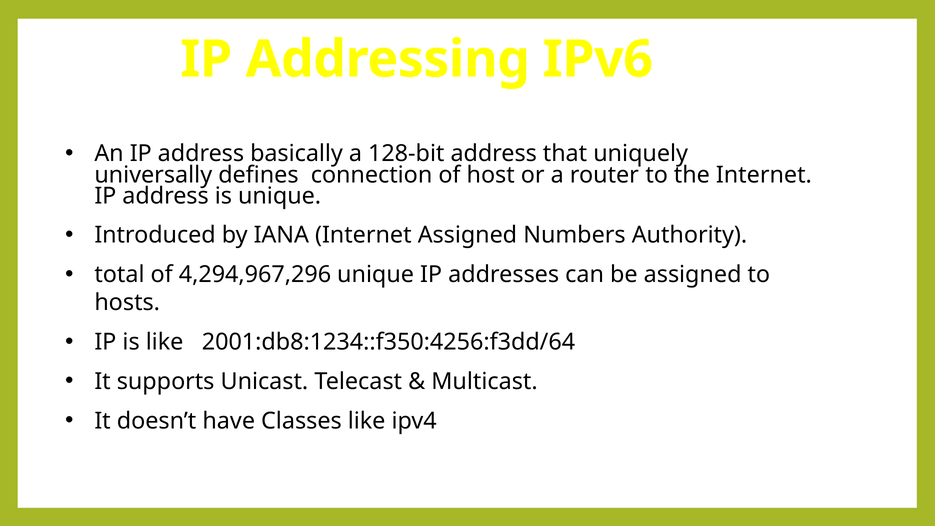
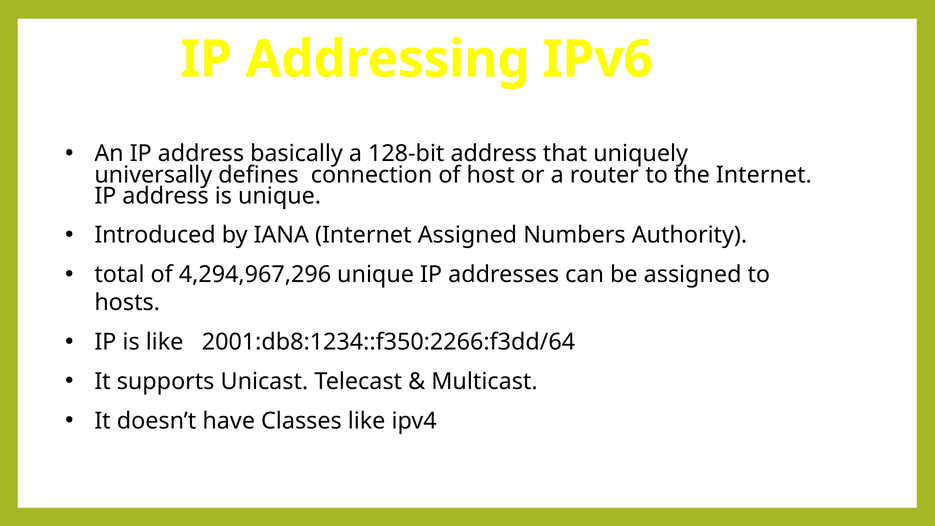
2001:db8:1234::f350:4256:f3dd/64: 2001:db8:1234::f350:4256:f3dd/64 -> 2001:db8:1234::f350:2266:f3dd/64 (388, 342)
